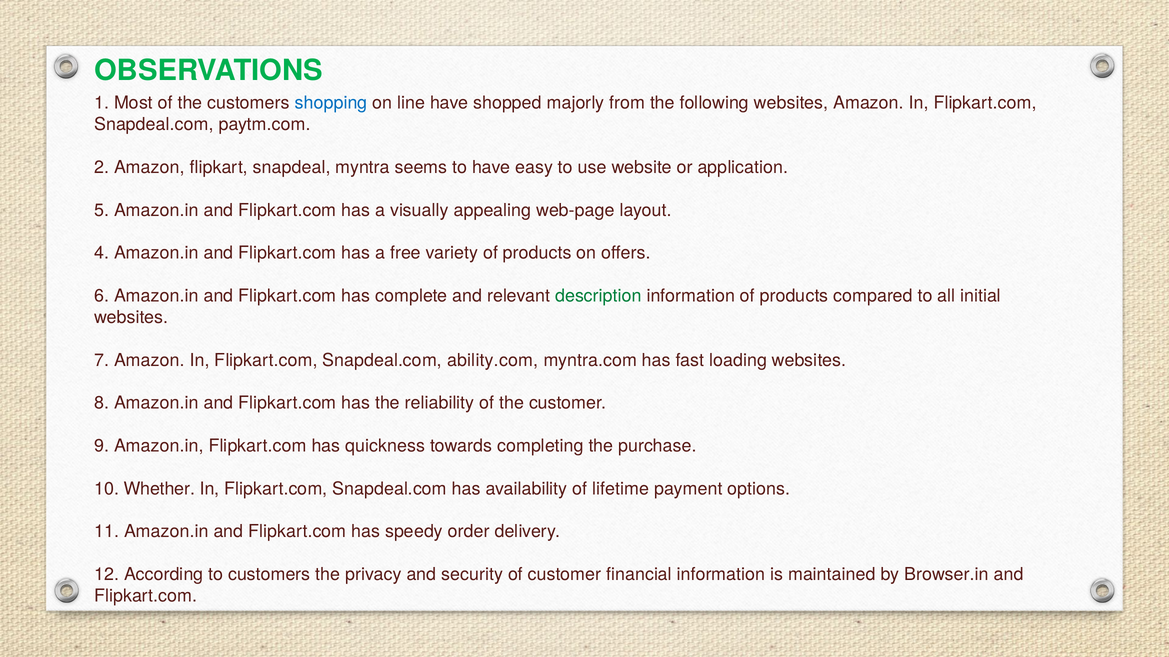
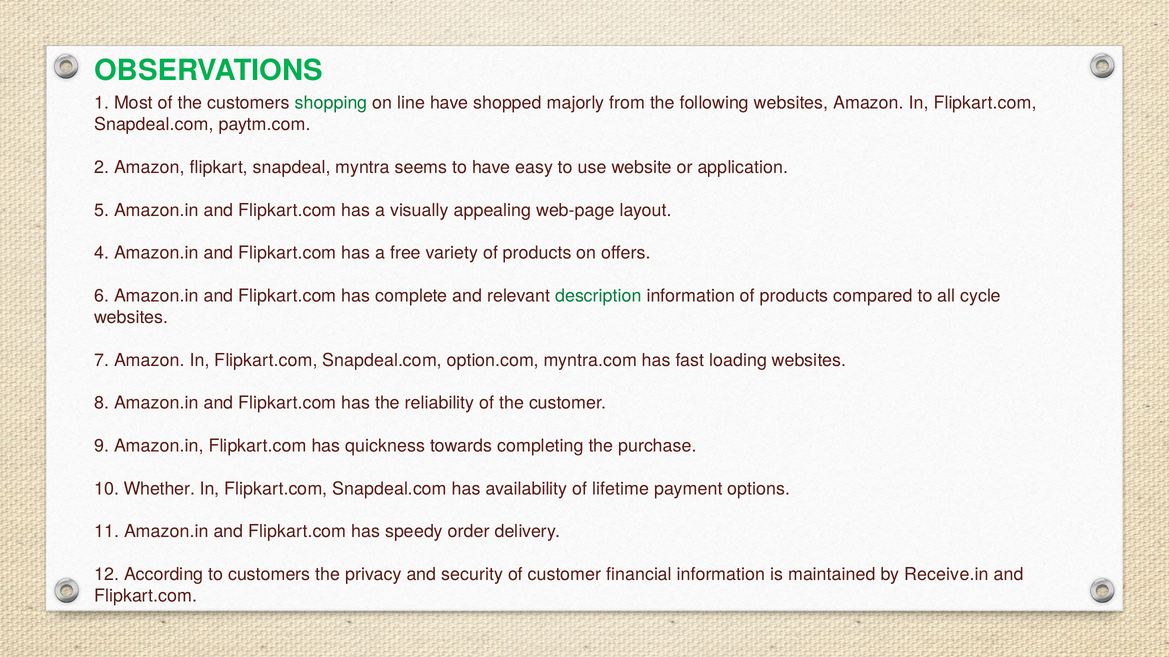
shopping colour: blue -> green (331, 103)
initial: initial -> cycle (981, 296)
ability.com: ability.com -> option.com (493, 360)
Browser.in: Browser.in -> Receive.in (946, 575)
